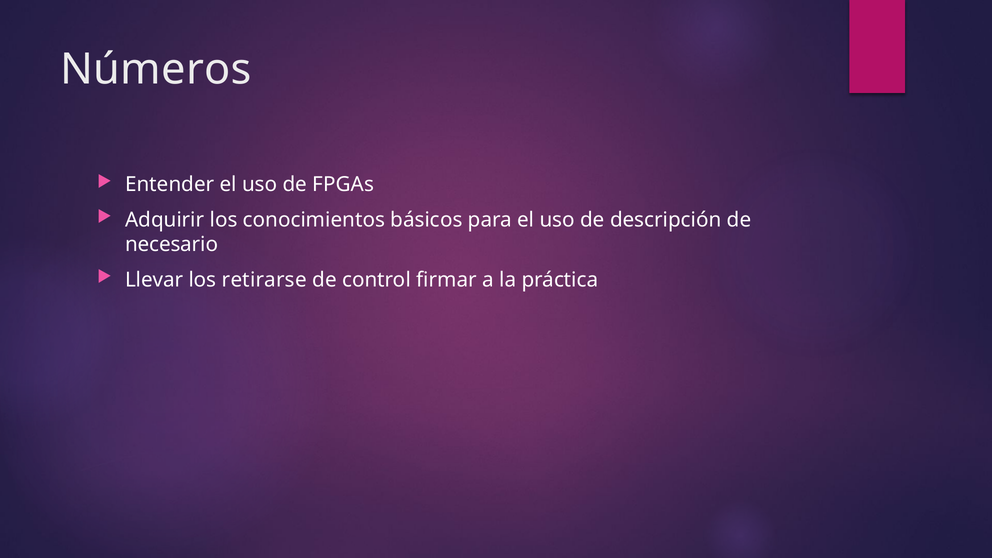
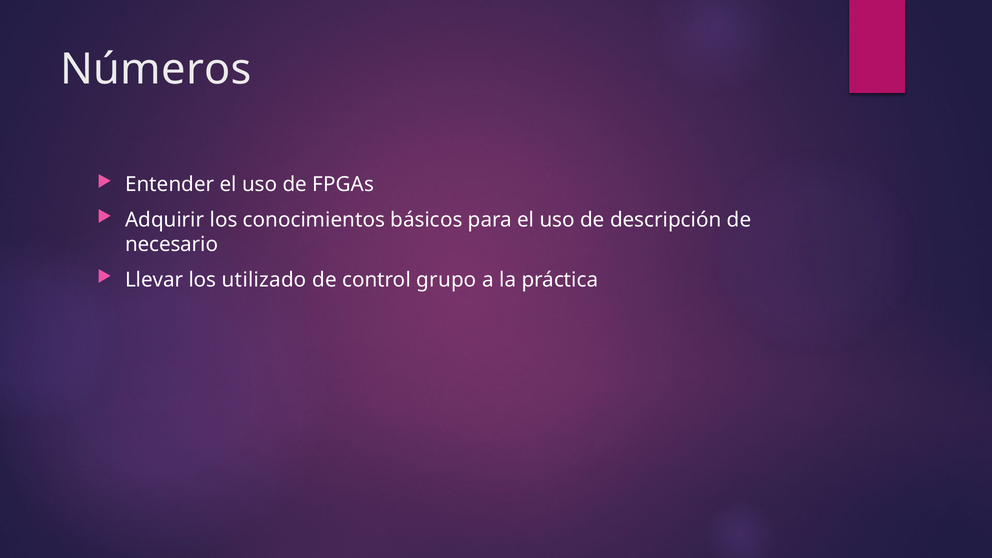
retirarse: retirarse -> utilizado (264, 280)
firmar: firmar -> grupo (446, 280)
